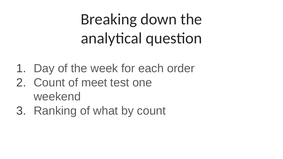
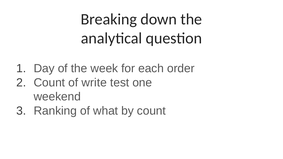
meet: meet -> write (94, 83)
